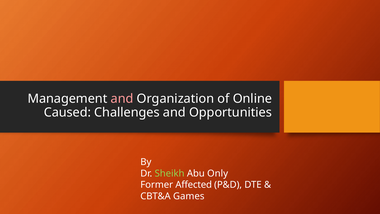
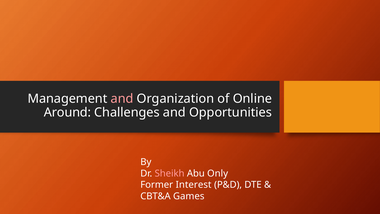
Caused: Caused -> Around (67, 112)
Sheikh colour: light green -> pink (170, 173)
Affected: Affected -> Interest (194, 185)
